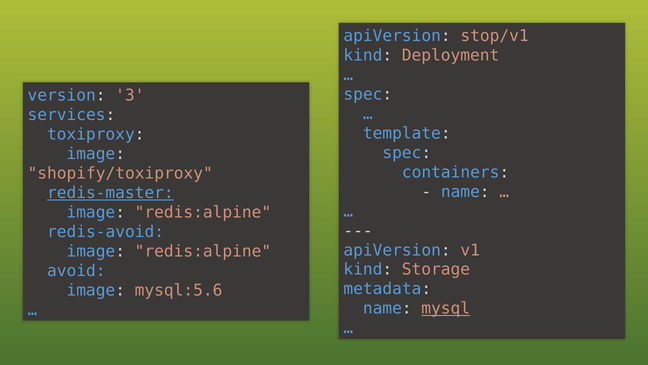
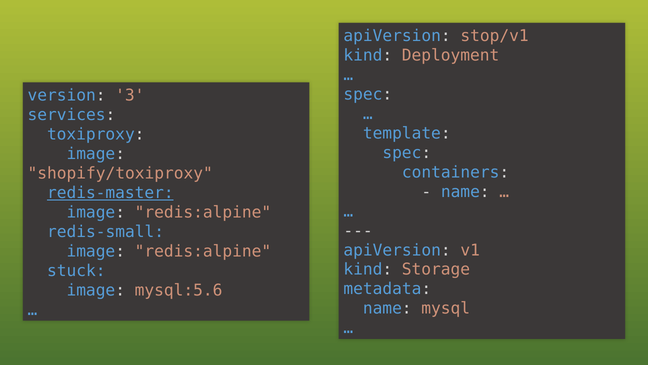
redis-avoid: redis-avoid -> redis-small (106, 231)
avoid: avoid -> stuck (76, 270)
mysql underline: present -> none (446, 308)
